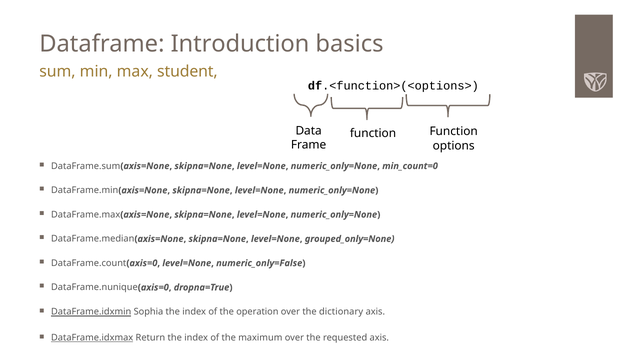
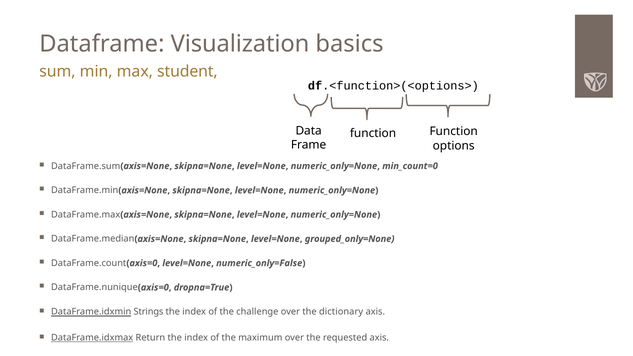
Introduction: Introduction -> Visualization (240, 44)
Sophia: Sophia -> Strings (148, 312)
operation: operation -> challenge (257, 312)
